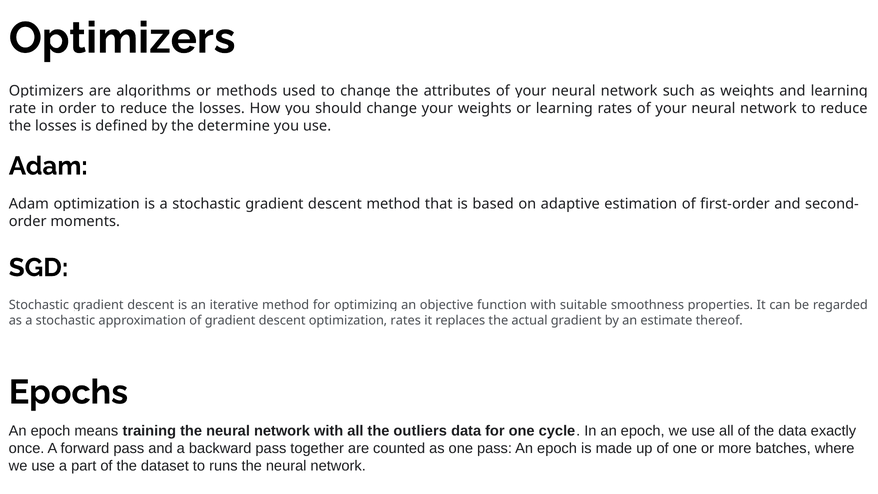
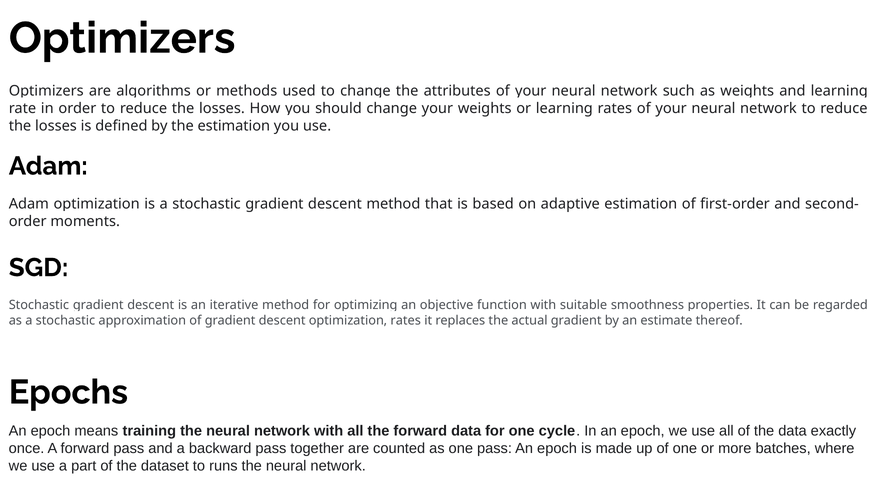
the determine: determine -> estimation (234, 126)
the outliers: outliers -> forward (420, 431)
